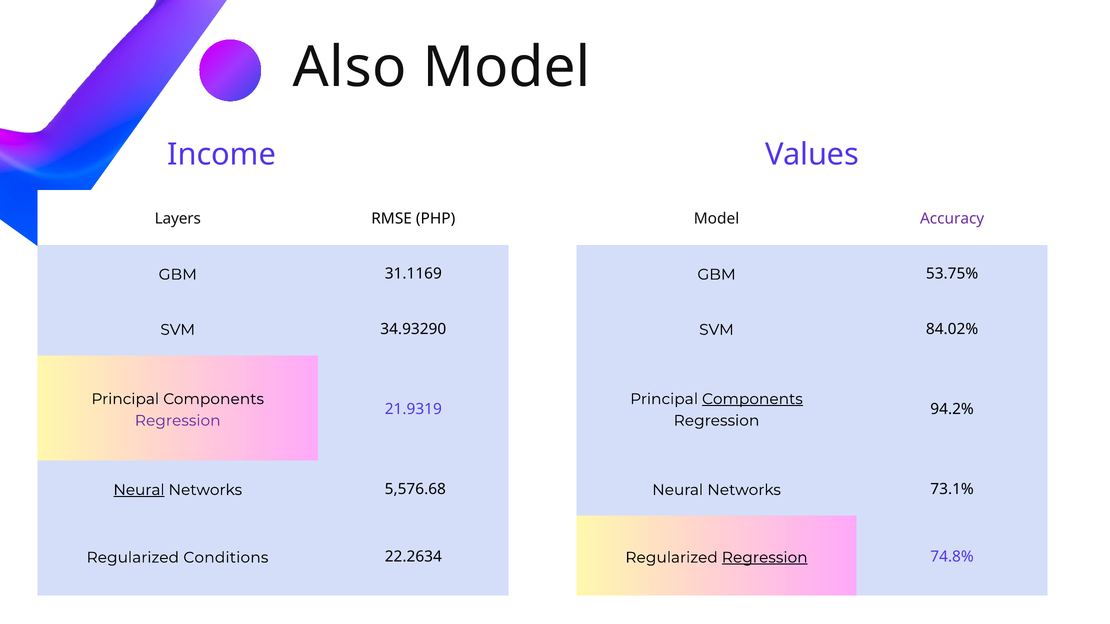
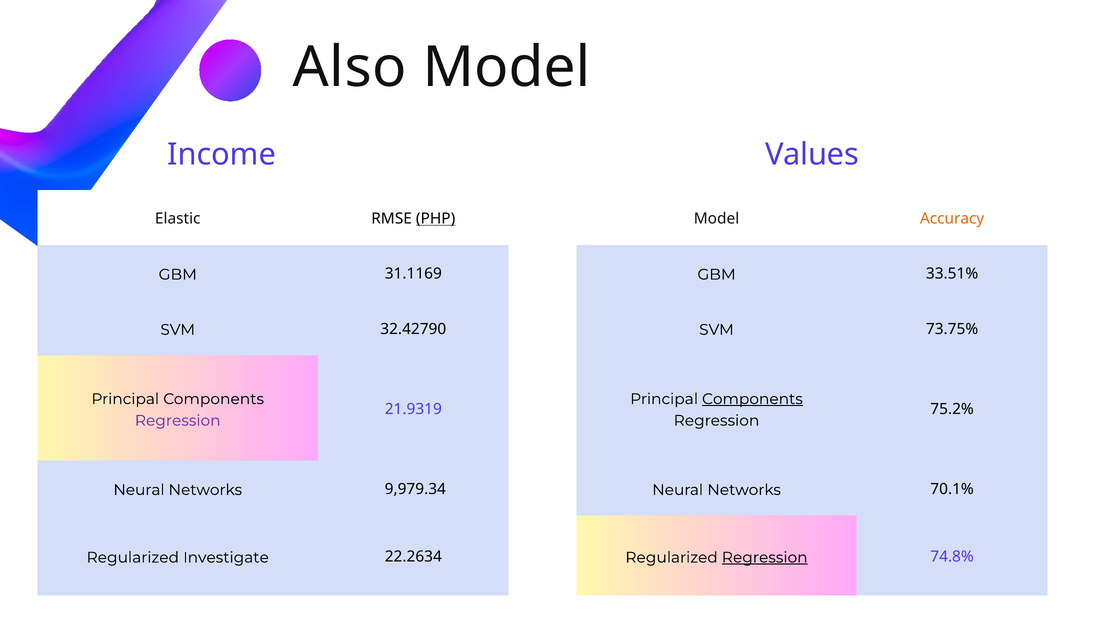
Layers: Layers -> Elastic (178, 219)
PHP underline: none -> present (436, 219)
Accuracy colour: purple -> orange (952, 219)
53.75%: 53.75% -> 33.51% (952, 274)
34.93290: 34.93290 -> 32.42790 (413, 329)
84.02%: 84.02% -> 73.75% (952, 329)
94.2%: 94.2% -> 75.2% (952, 409)
Neural underline: present -> none (139, 490)
5,576.68: 5,576.68 -> 9,979.34 (415, 490)
73.1%: 73.1% -> 70.1% (952, 490)
Conditions: Conditions -> Investigate (226, 558)
